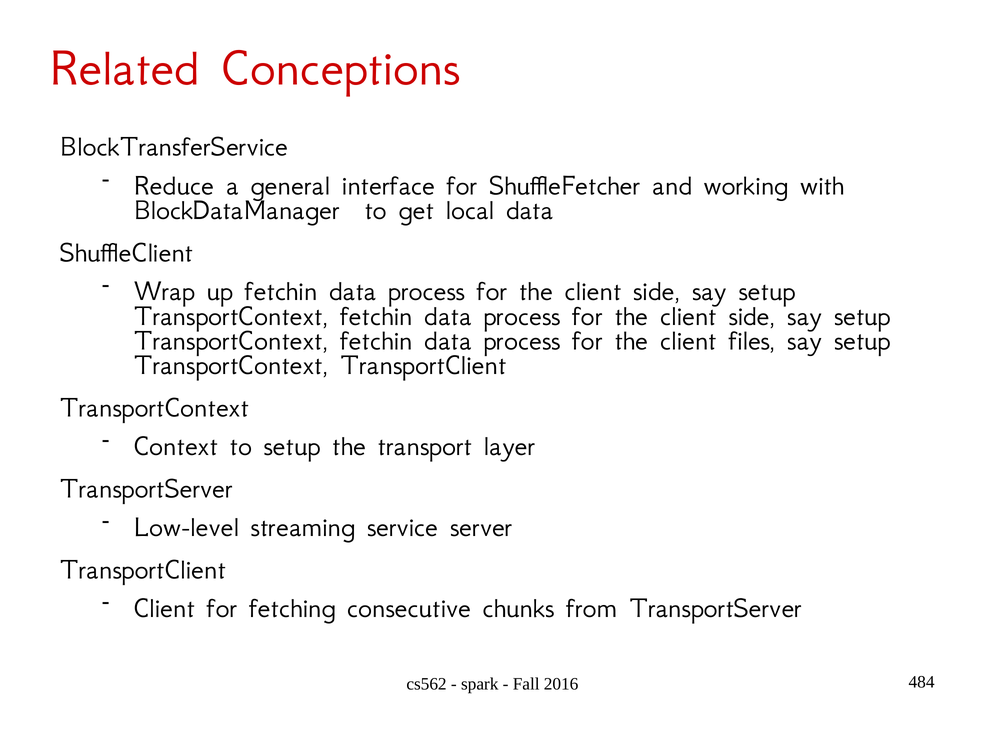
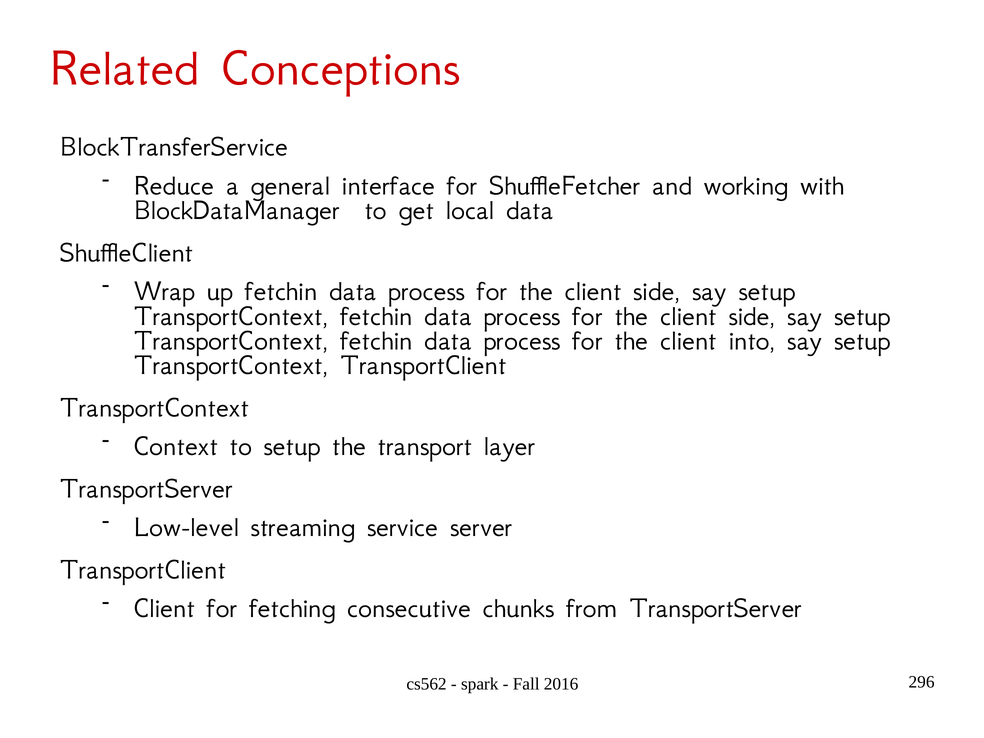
files: files -> into (752, 340)
484: 484 -> 296 (922, 682)
